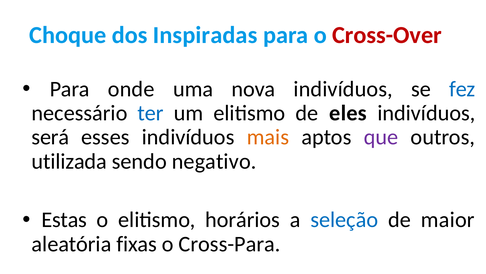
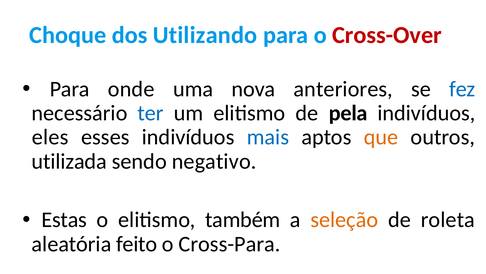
Inspiradas: Inspiradas -> Utilizando (205, 35)
nova indivíduos: indivíduos -> anteriores (343, 89)
eles: eles -> pela (348, 113)
será: será -> eles (50, 137)
mais colour: orange -> blue (268, 137)
que colour: purple -> orange (381, 137)
horários: horários -> também (243, 219)
seleção colour: blue -> orange (344, 219)
maior: maior -> roleta (448, 219)
fixas: fixas -> feito (137, 243)
